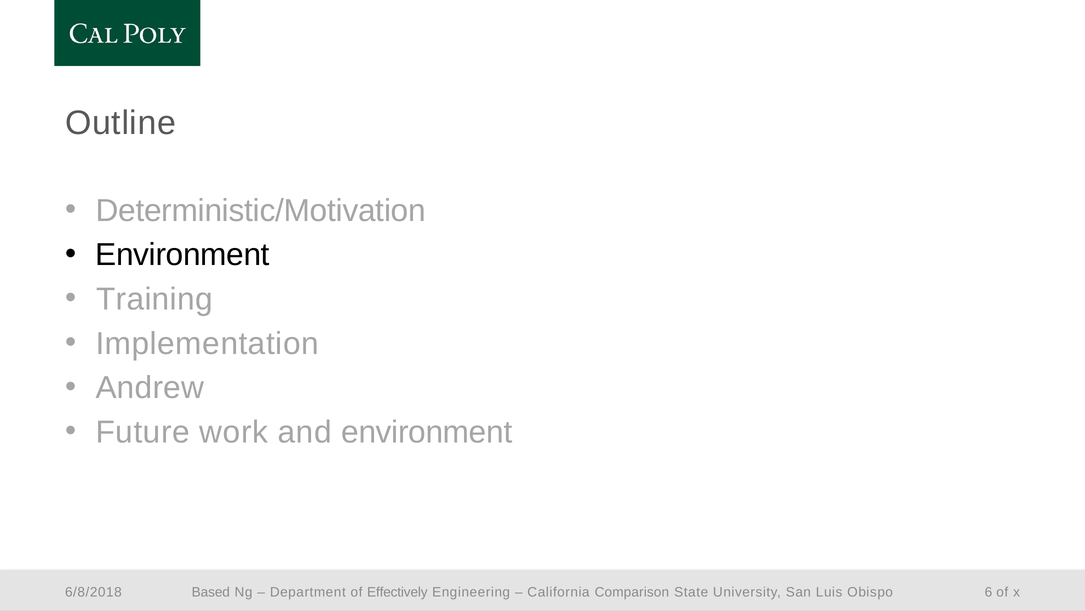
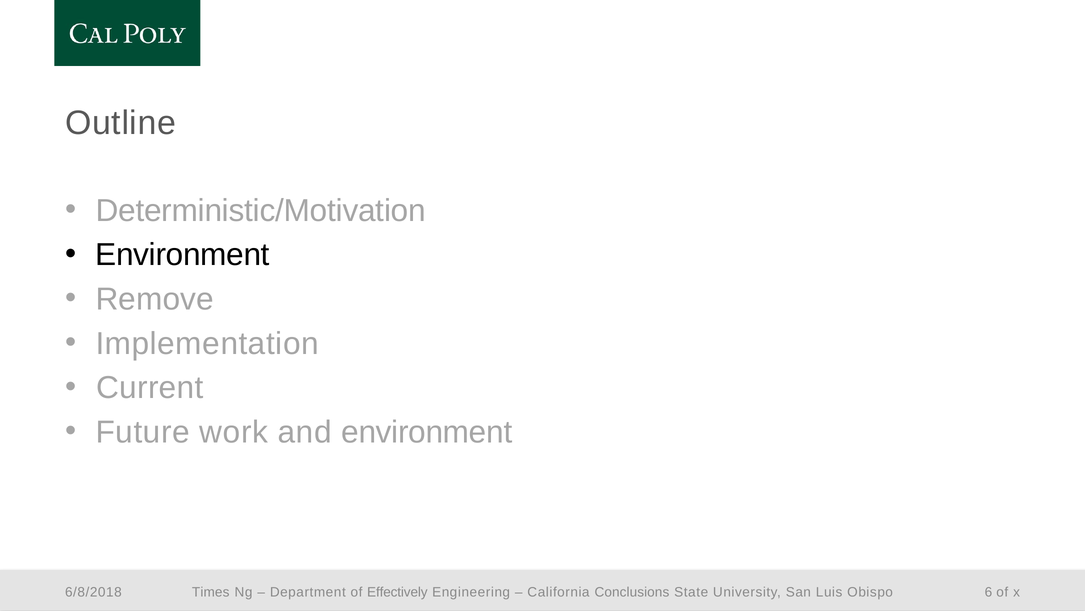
Training: Training -> Remove (155, 299)
Andrew: Andrew -> Current (150, 388)
Based: Based -> Times (211, 591)
Comparison: Comparison -> Conclusions (632, 591)
